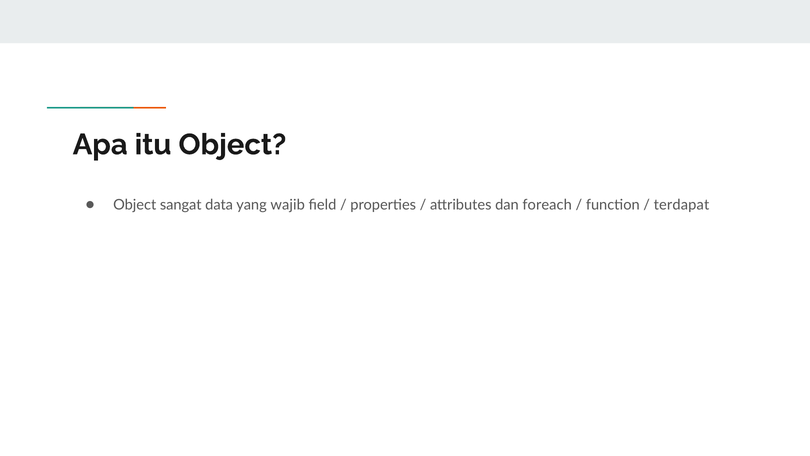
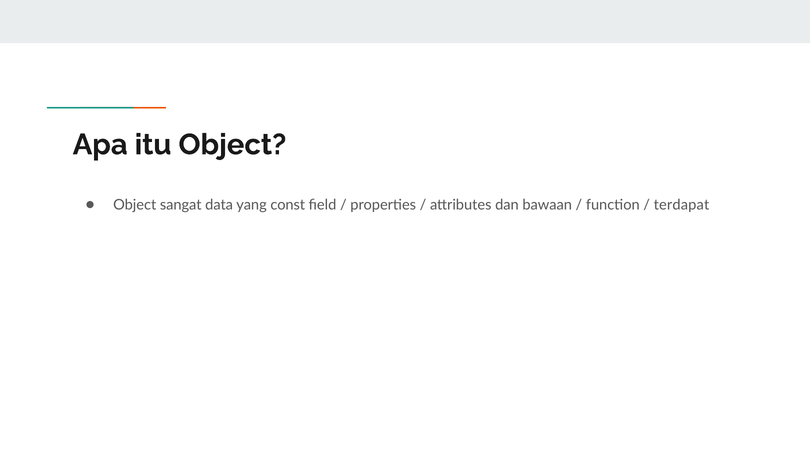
wajib: wajib -> const (288, 205)
foreach: foreach -> bawaan (547, 205)
